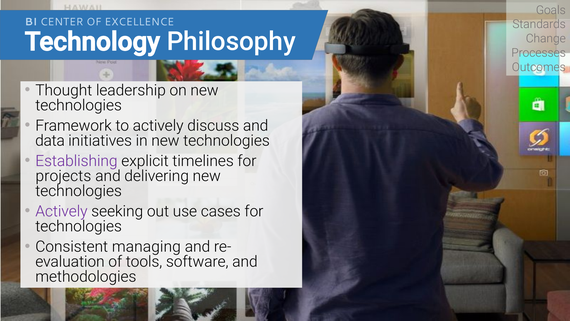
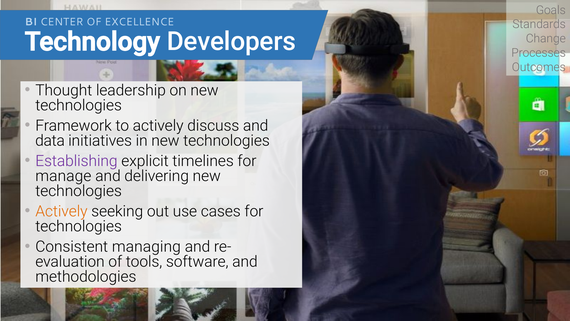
Philosophy: Philosophy -> Developers (231, 42)
projects: projects -> manage (63, 176)
Actively colour: purple -> orange (61, 211)
